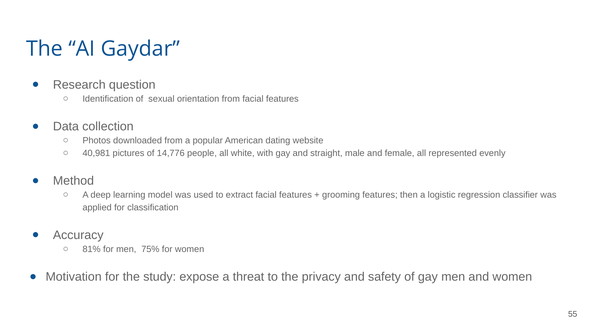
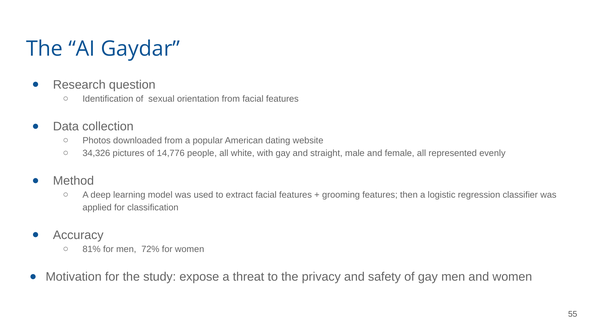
40,981: 40,981 -> 34,326 (96, 153)
75%: 75% -> 72% (150, 250)
